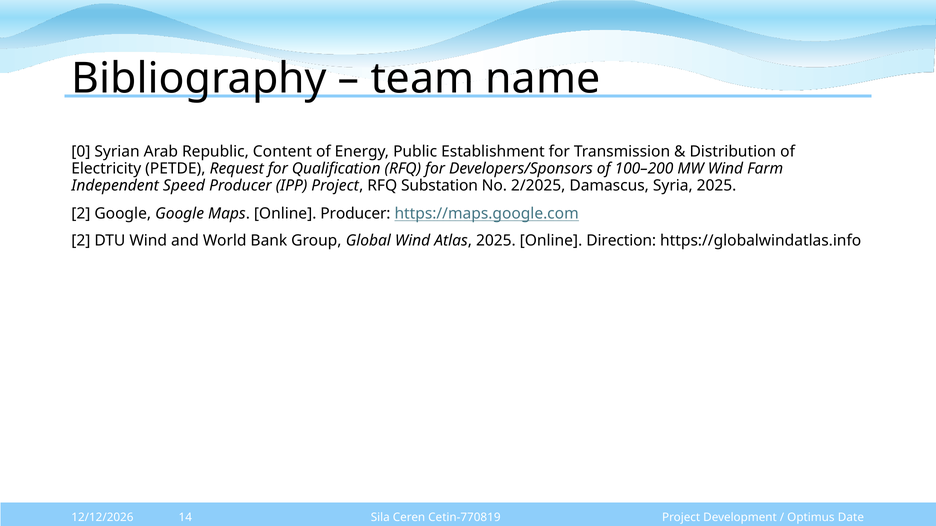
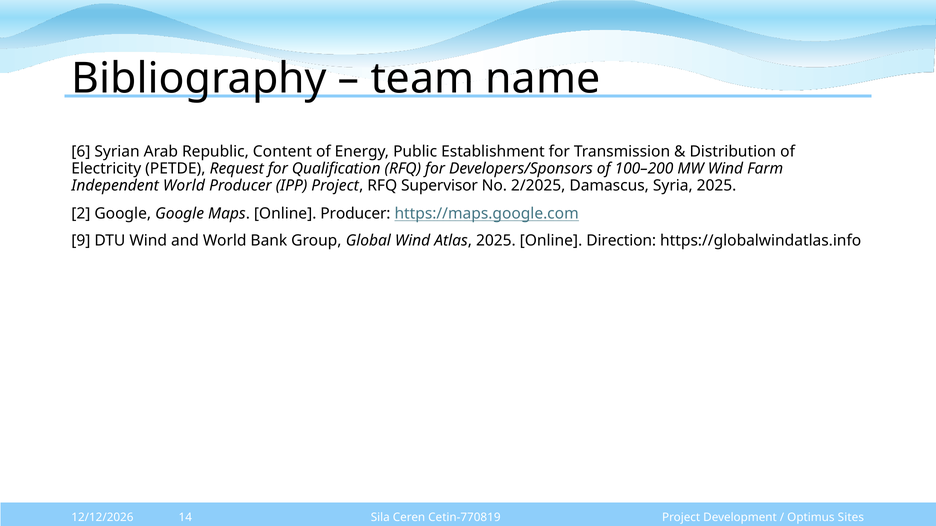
0: 0 -> 6 (81, 152)
Independent Speed: Speed -> World (184, 186)
Substation: Substation -> Supervisor (439, 186)
2: 2 -> 9 (81, 241)
Date: Date -> Sites (851, 518)
